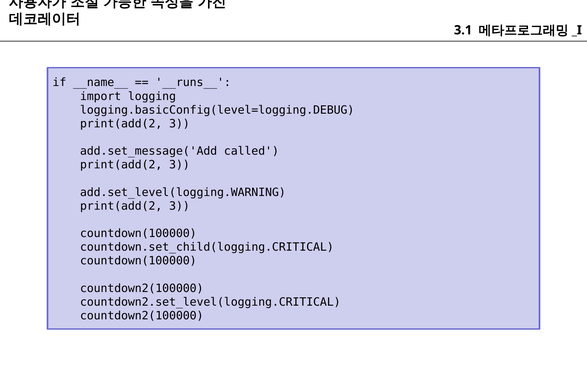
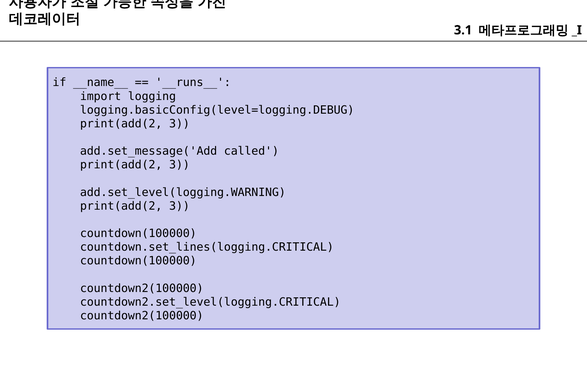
countdown.set_child(logging.CRITICAL: countdown.set_child(logging.CRITICAL -> countdown.set_lines(logging.CRITICAL (207, 247)
